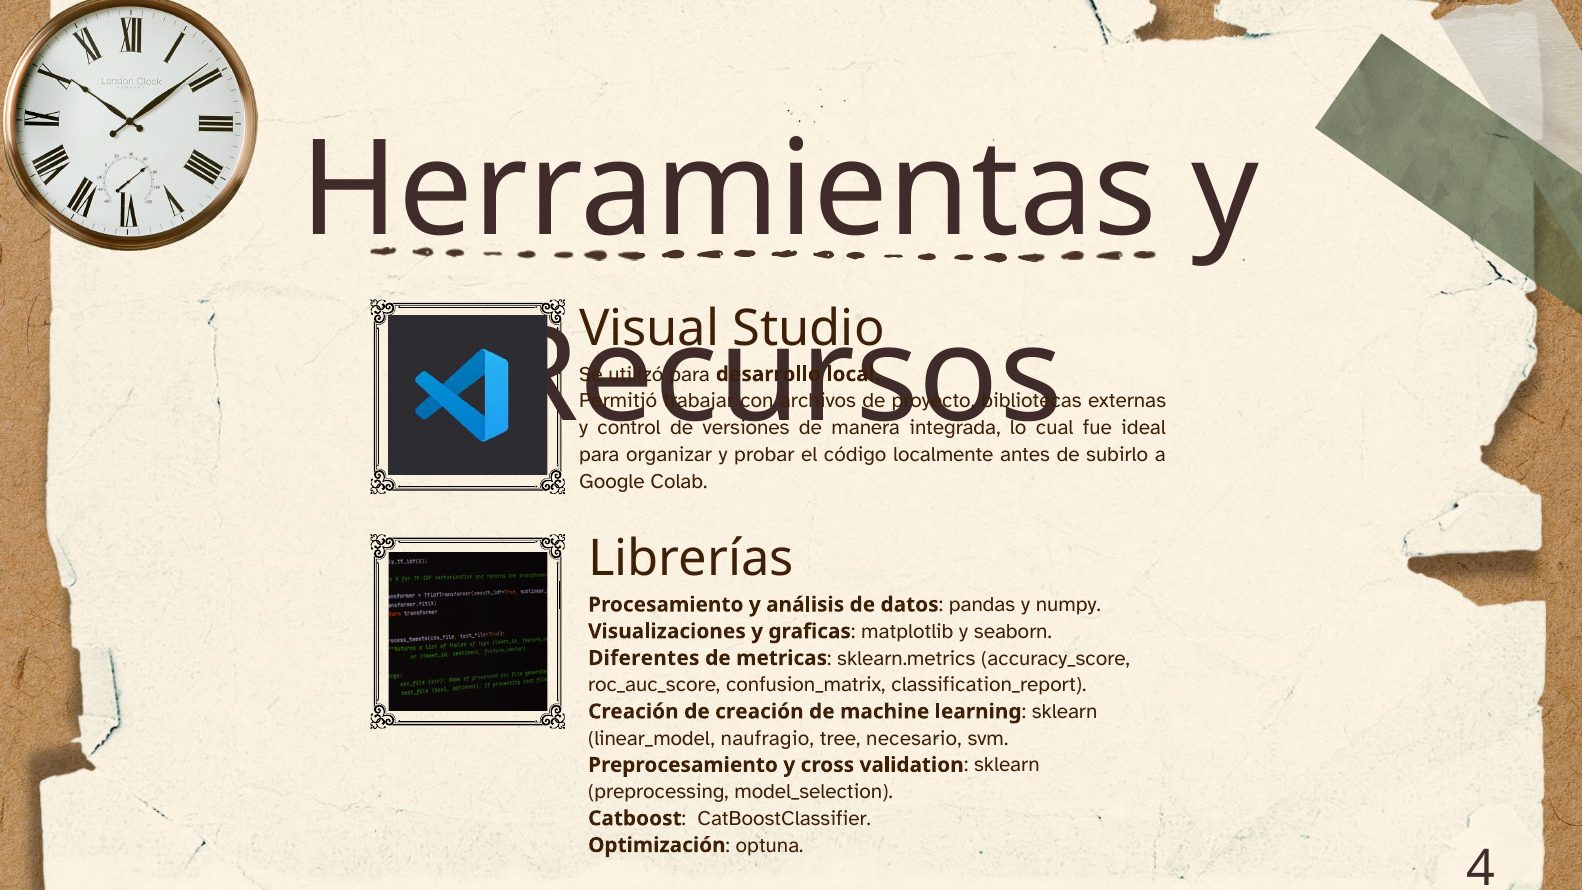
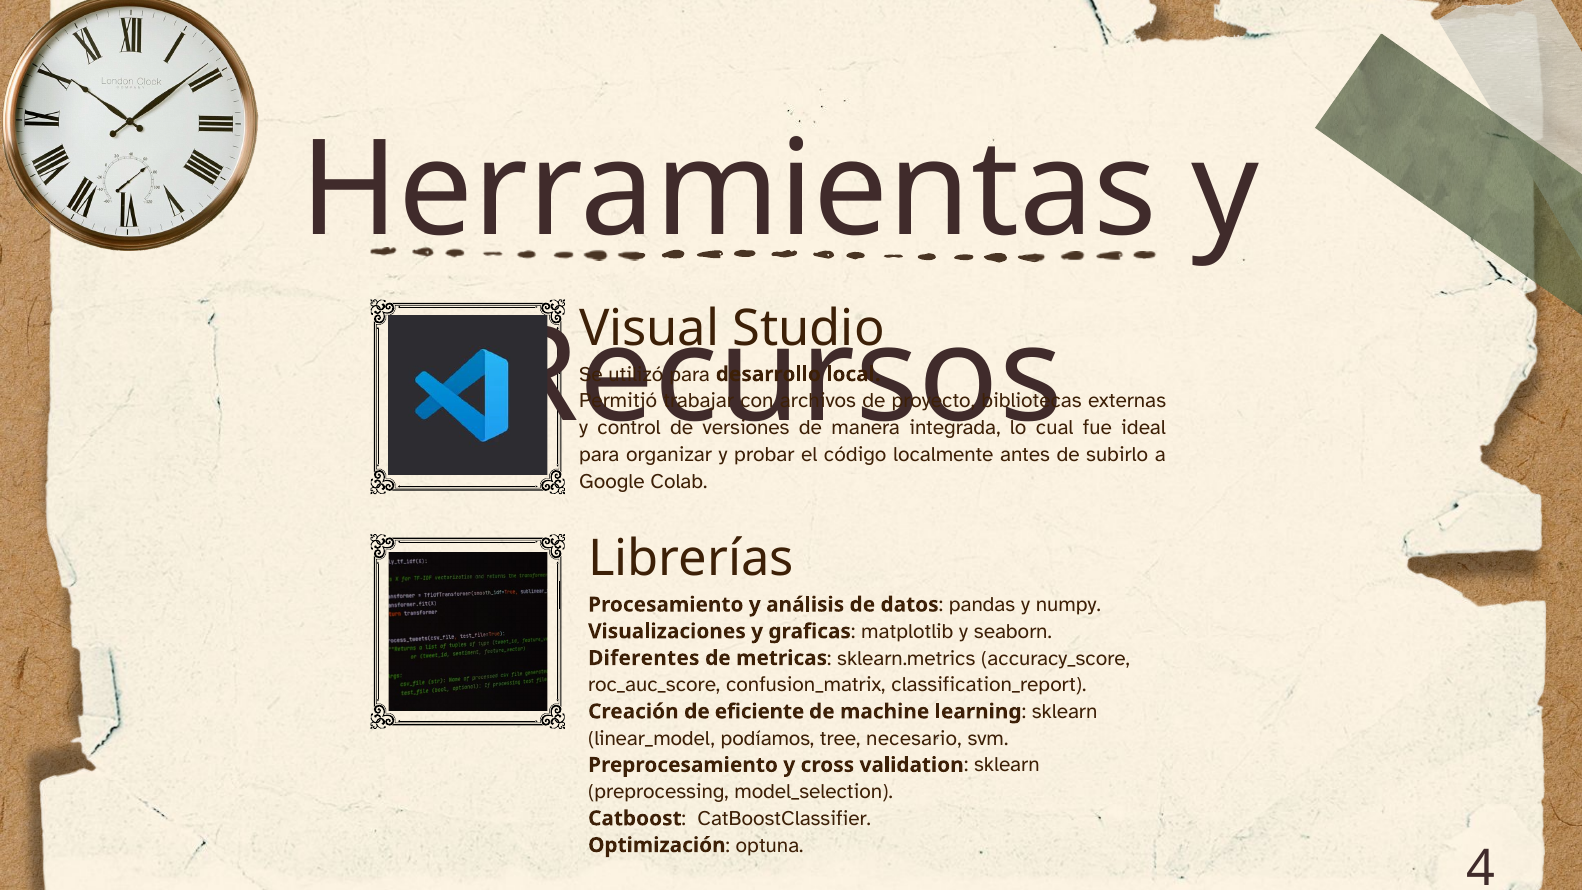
de creación: creación -> eficiente (759, 711)
naufragio: naufragio -> podíamos (767, 738)
